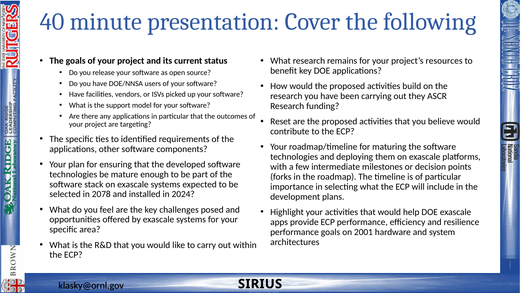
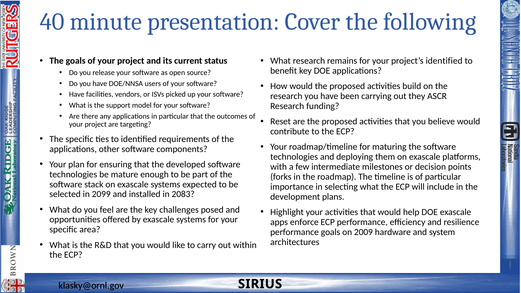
project’s resources: resources -> identified (444, 61)
2078: 2078 -> 2099 (101, 194)
2024: 2024 -> 2083 (183, 194)
provide: provide -> enforce (304, 222)
2001: 2001 -> 2009 (363, 232)
